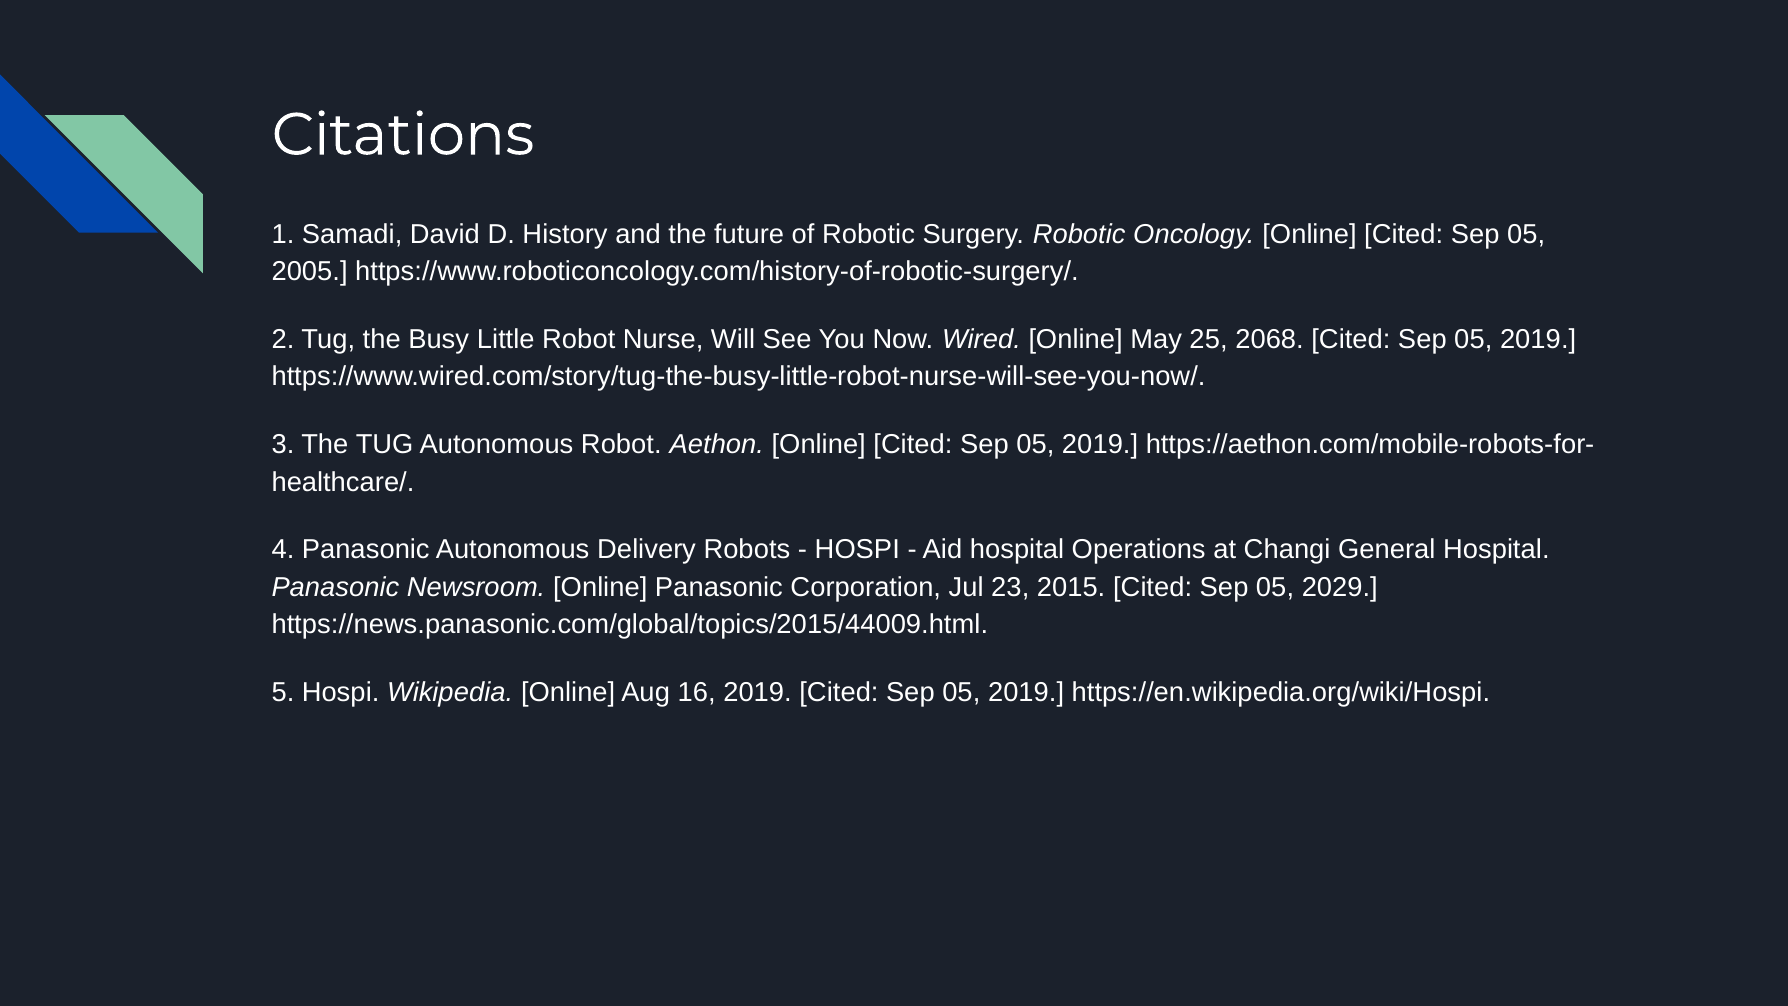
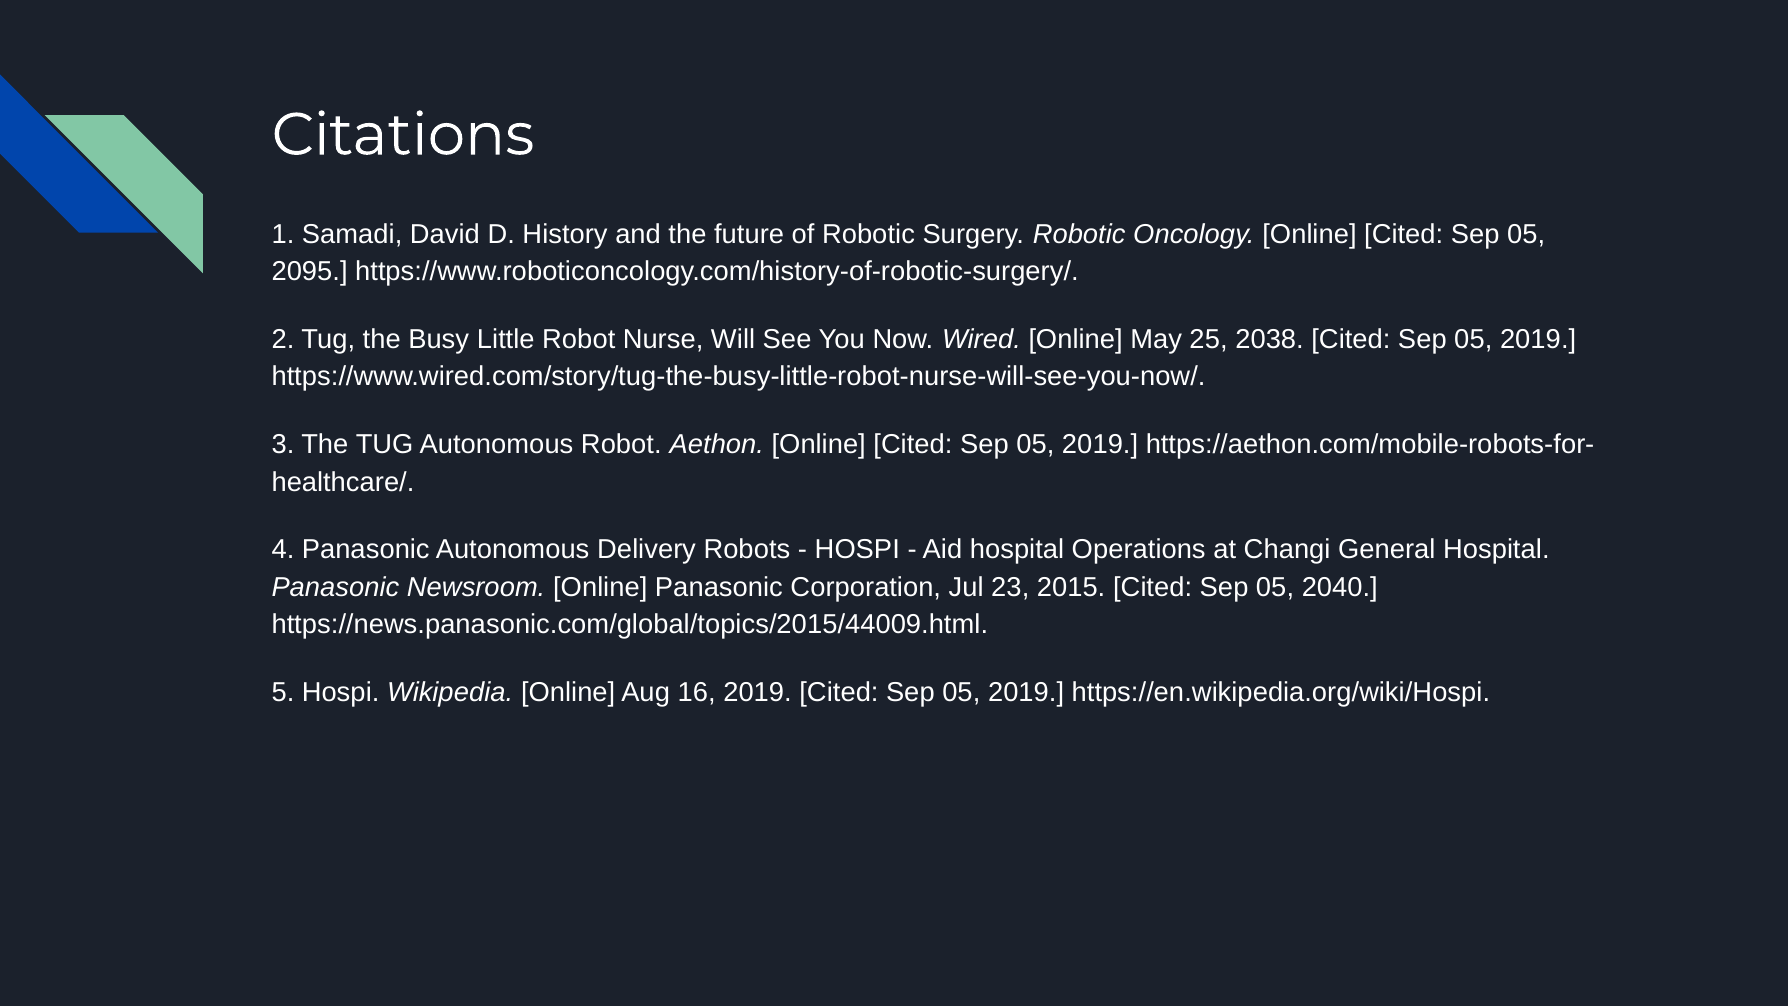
2005: 2005 -> 2095 (310, 272)
2068: 2068 -> 2038 (1270, 339)
2029: 2029 -> 2040 (1340, 587)
